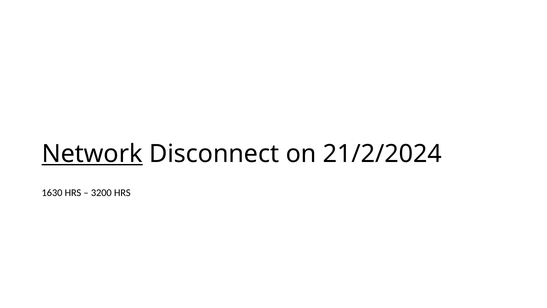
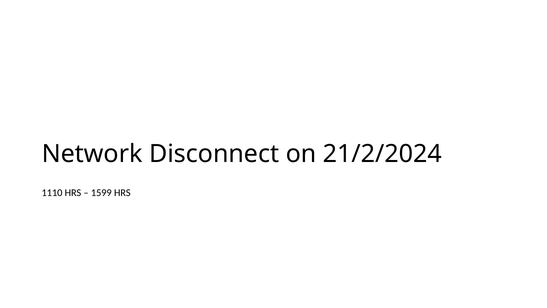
Network underline: present -> none (92, 154)
1630: 1630 -> 1110 (52, 192)
3200: 3200 -> 1599 (101, 192)
